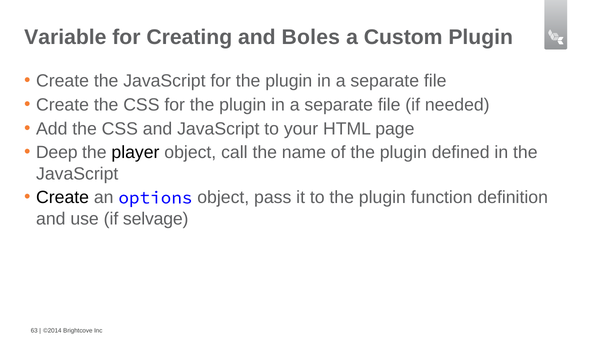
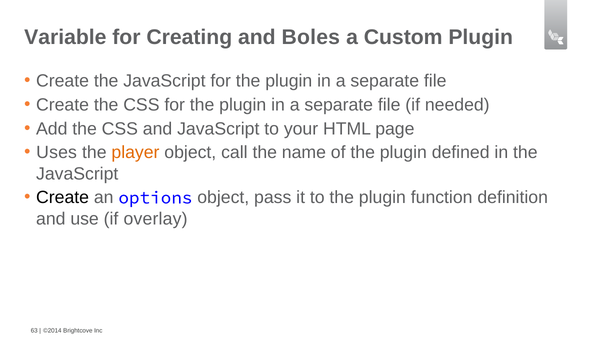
Deep: Deep -> Uses (57, 152)
player colour: black -> orange (135, 152)
selvage: selvage -> overlay (156, 219)
